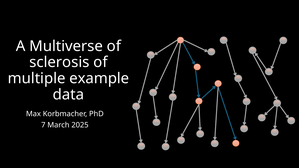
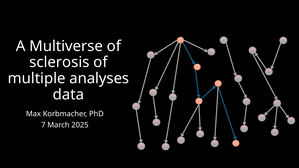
example: example -> analyses (99, 78)
